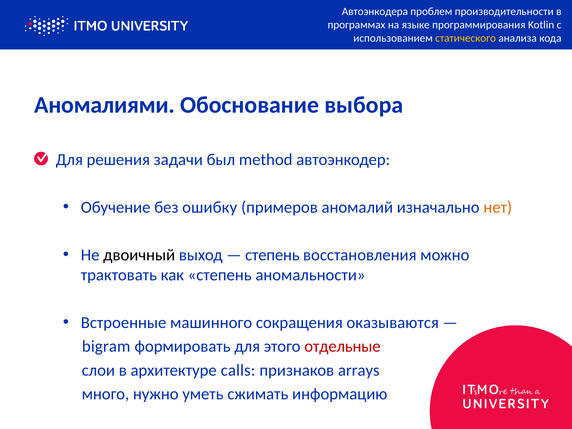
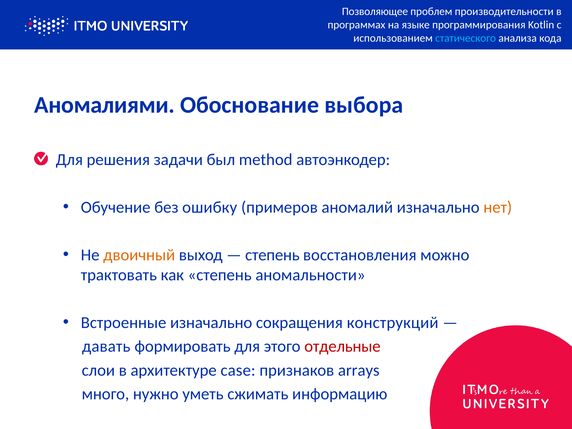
Автоэнкодера: Автоэнкодера -> Позволяющее (375, 12)
статического colour: yellow -> light blue (466, 38)
двоичный colour: black -> orange (139, 255)
Встроенные машинного: машинного -> изначально (211, 323)
оказываются: оказываются -> конструкций (393, 323)
bigram: bigram -> давать (106, 346)
calls: calls -> case (238, 370)
